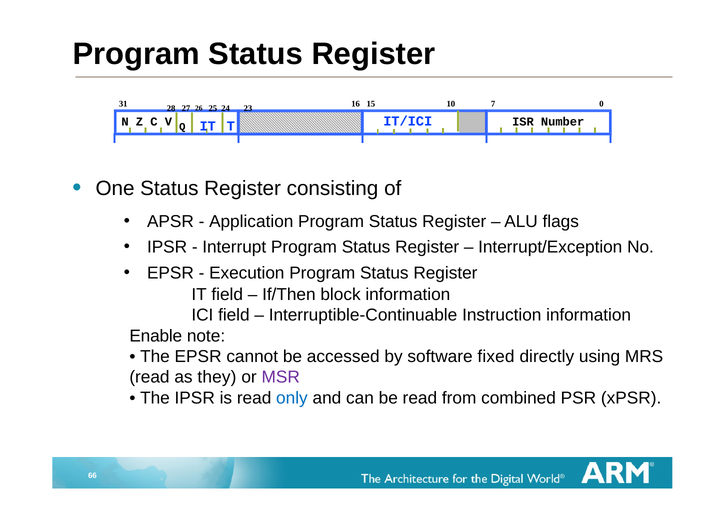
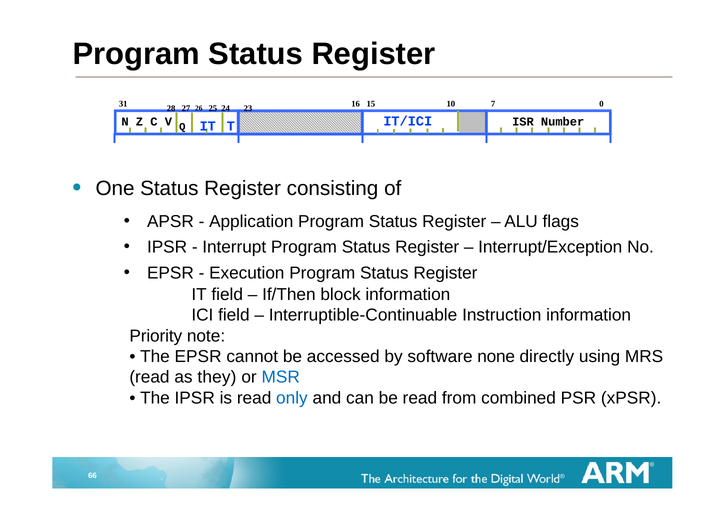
Enable: Enable -> Priority (156, 336)
fixed: fixed -> none (496, 357)
MSR colour: purple -> blue (281, 377)
